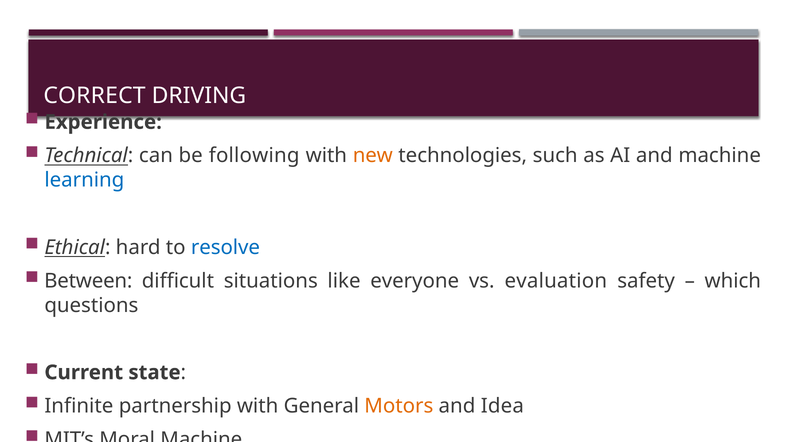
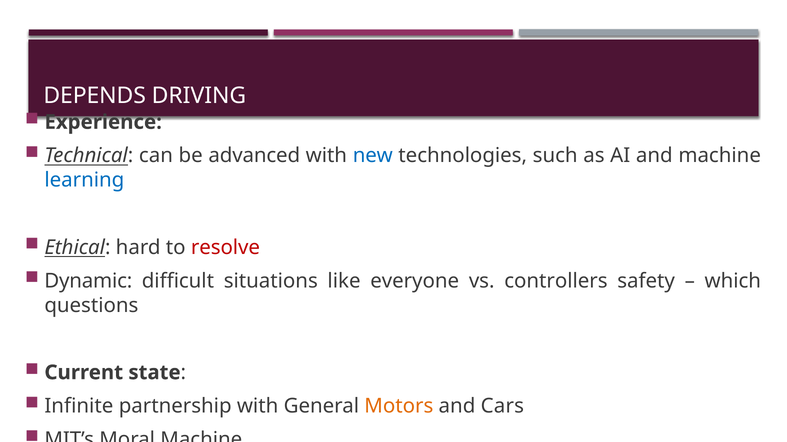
CORRECT: CORRECT -> DEPENDS (95, 96)
following: following -> advanced (254, 156)
new colour: orange -> blue (373, 156)
resolve colour: blue -> red (225, 248)
Between: Between -> Dynamic (88, 281)
evaluation: evaluation -> controllers (556, 281)
Idea: Idea -> Cars (502, 407)
